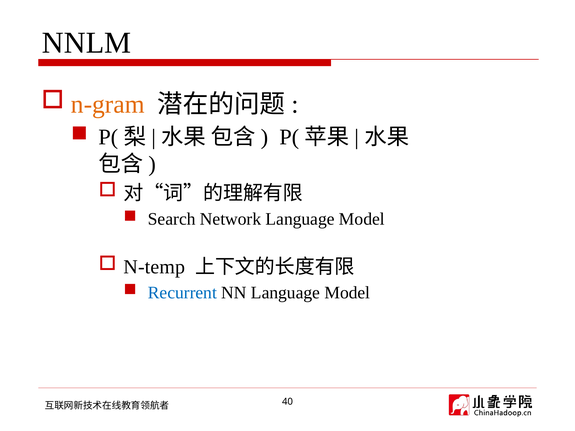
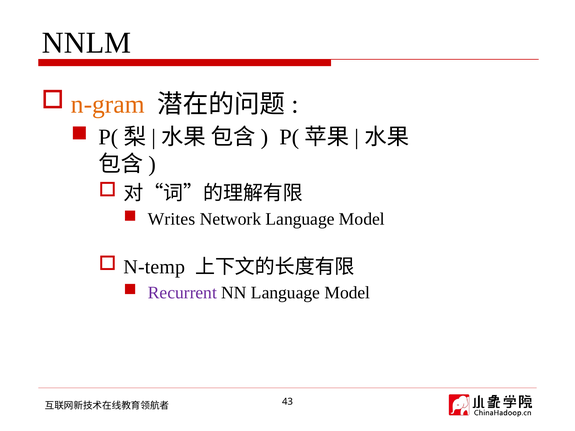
Search: Search -> Writes (172, 219)
Recurrent colour: blue -> purple (182, 293)
40: 40 -> 43 (287, 402)
